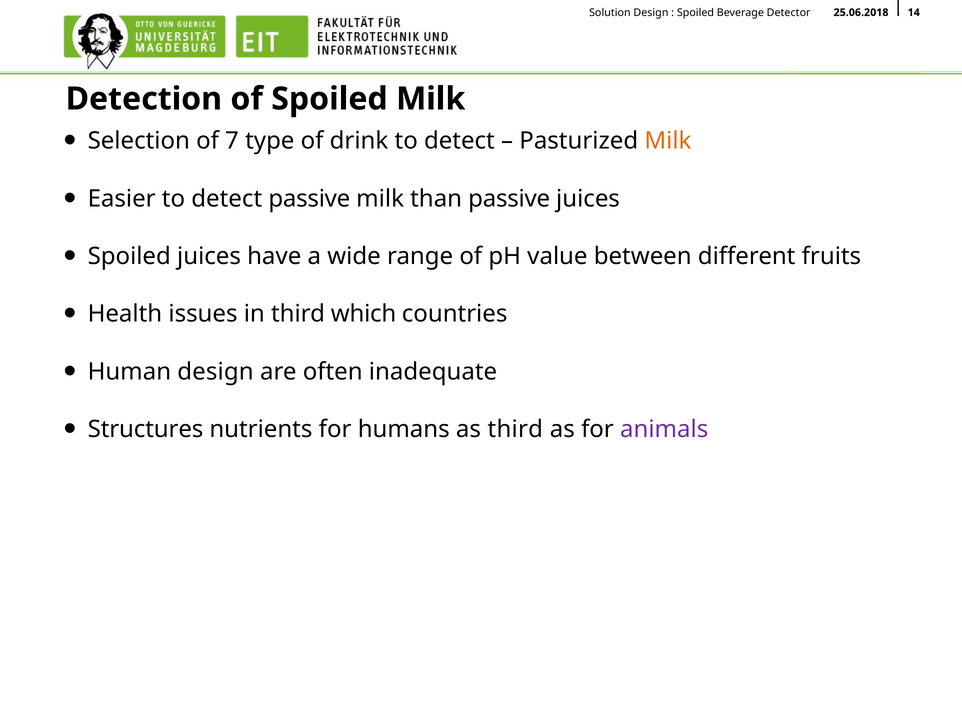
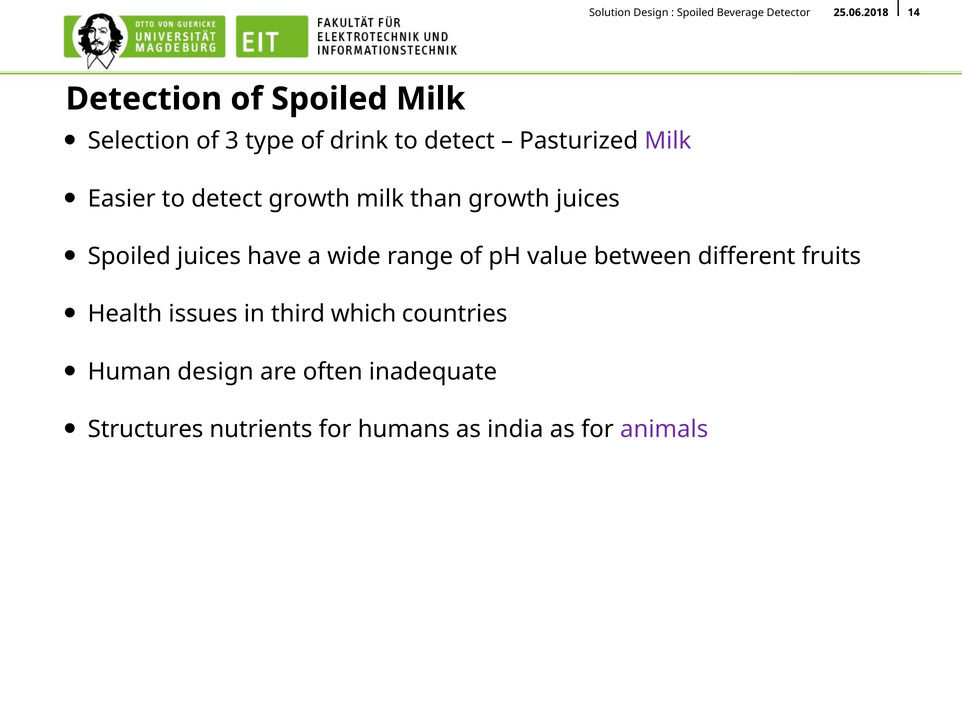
7: 7 -> 3 (232, 141)
Milk colour: orange -> purple (668, 141)
detect passive: passive -> growth (309, 199)
than passive: passive -> growth (509, 199)
as third: third -> india (515, 430)
